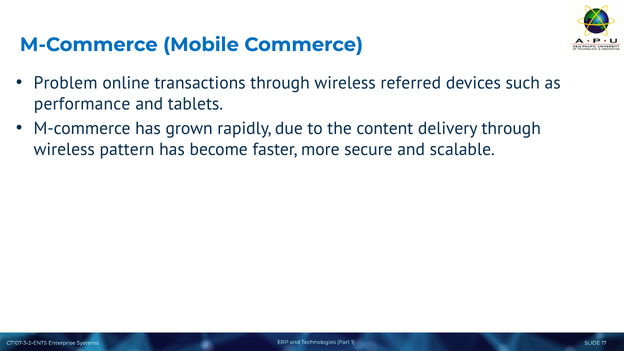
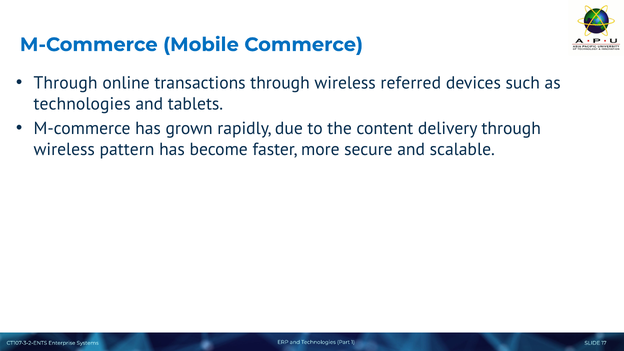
Problem: Problem -> Through (66, 83)
performance: performance -> technologies (82, 104)
